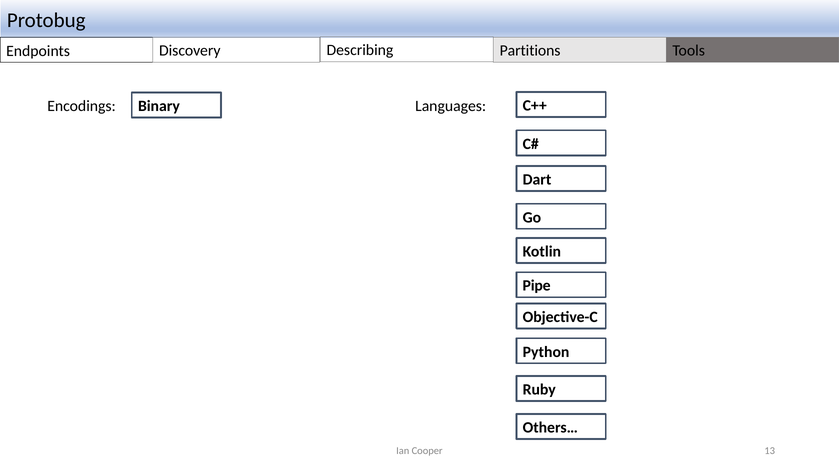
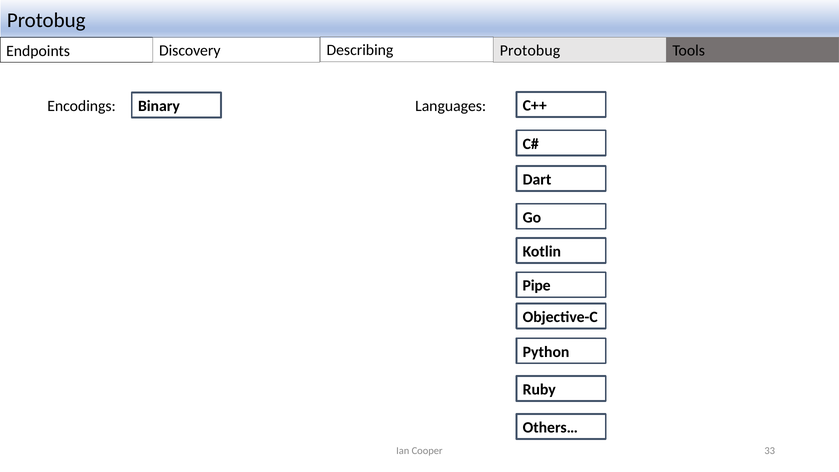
Describing Partitions: Partitions -> Protobug (530, 51)
13: 13 -> 33 (770, 451)
